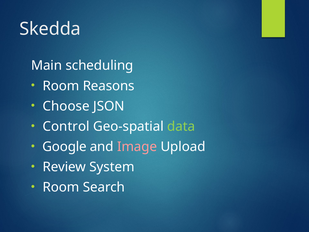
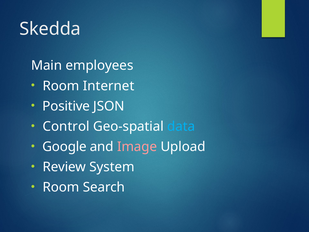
scheduling: scheduling -> employees (99, 65)
Reasons: Reasons -> Internet (109, 86)
Choose: Choose -> Positive (66, 106)
data colour: light green -> light blue (181, 126)
